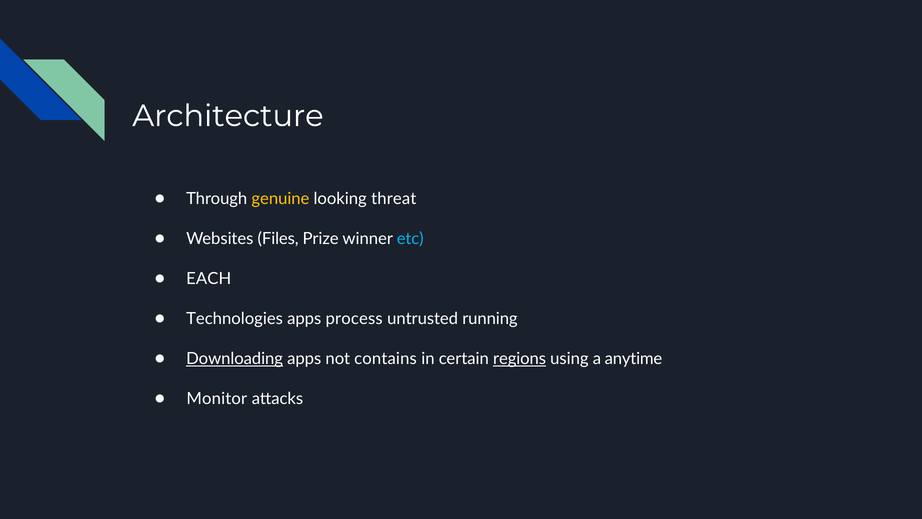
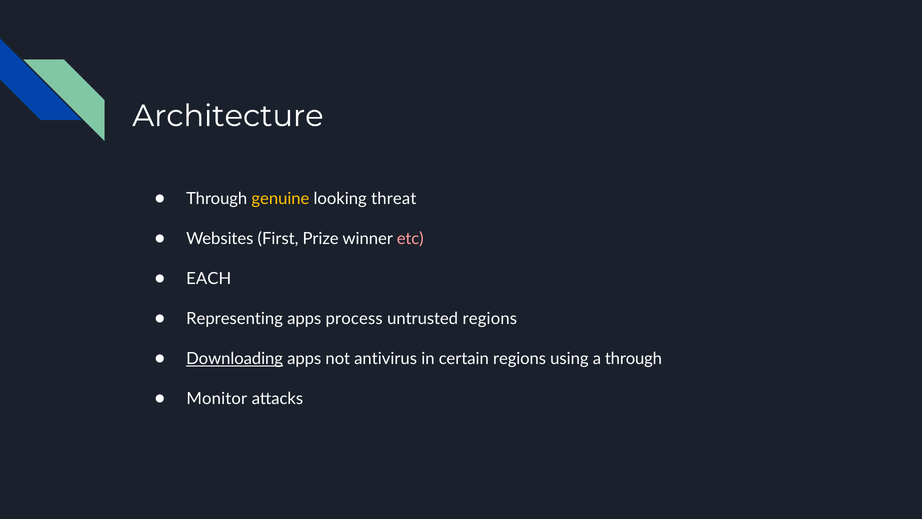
Files: Files -> First (278, 238)
etc colour: light blue -> pink (410, 238)
Technologies: Technologies -> Representing (235, 318)
untrusted running: running -> regions (490, 318)
contains: contains -> antivirus (386, 358)
regions underline: present -> none (520, 358)
a anytime: anytime -> through (633, 358)
